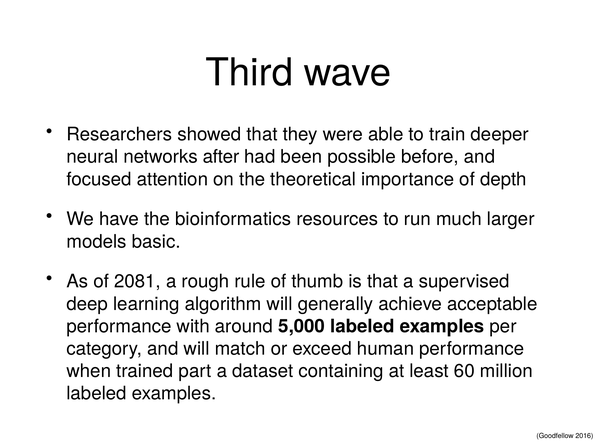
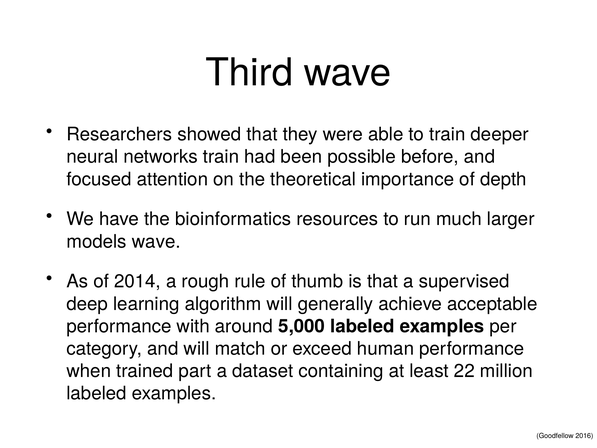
networks after: after -> train (221, 157)
models basic: basic -> wave (156, 241)
2081: 2081 -> 2014 (137, 281)
60: 60 -> 22 (464, 371)
